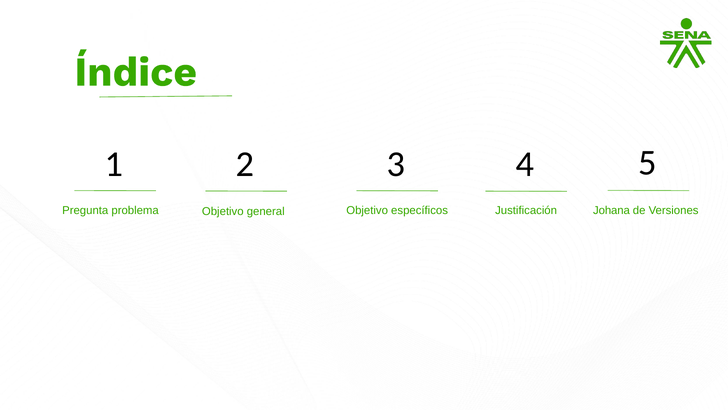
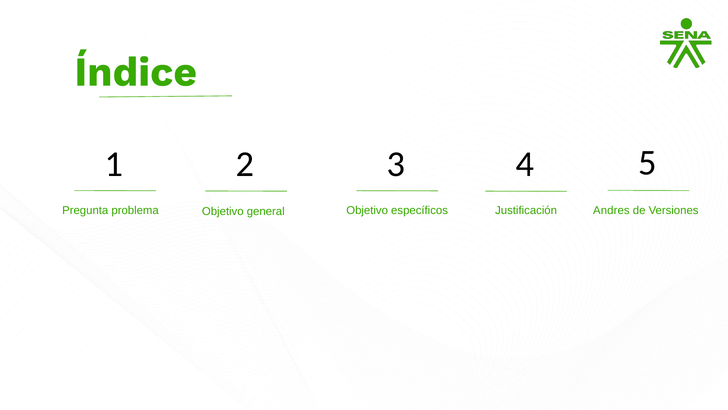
Johana: Johana -> Andres (611, 210)
